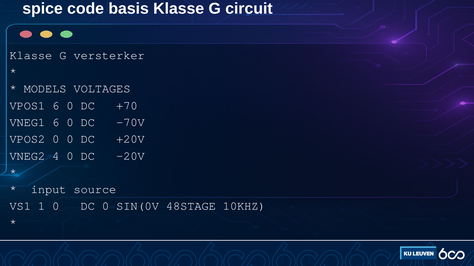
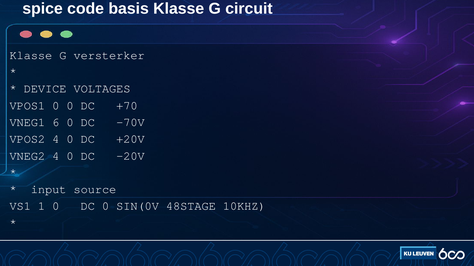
MODELS: MODELS -> DEVICE (45, 89)
VPOS1 6: 6 -> 0 (56, 106)
VPOS2 0: 0 -> 4 (56, 139)
